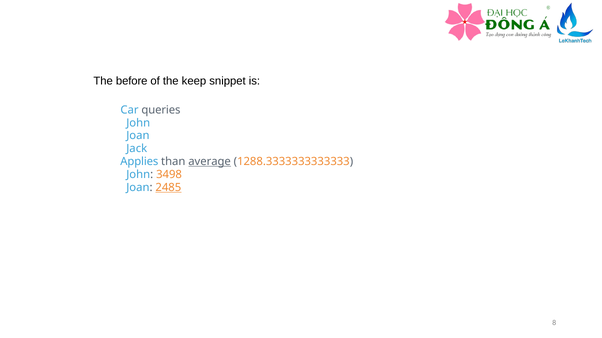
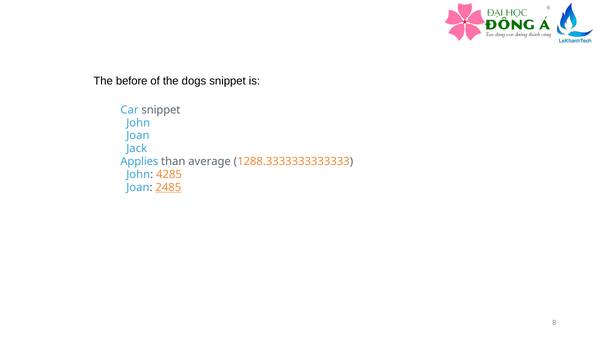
keep: keep -> dogs (194, 81)
Car queries: queries -> snippet (161, 110)
average underline: present -> none (210, 162)
3498: 3498 -> 4285 (169, 175)
